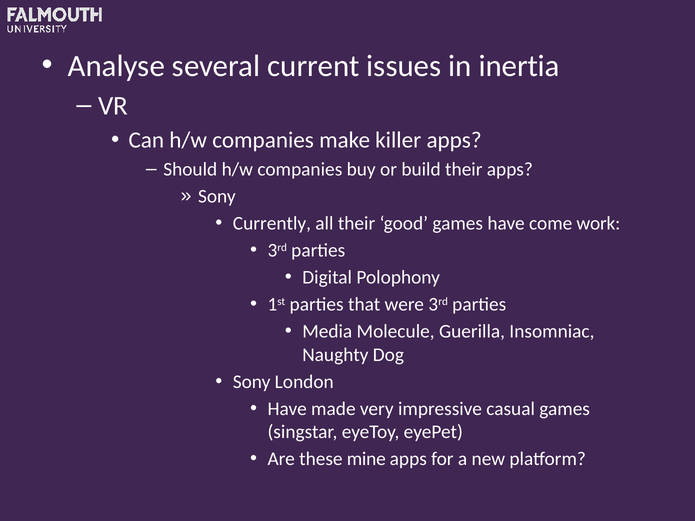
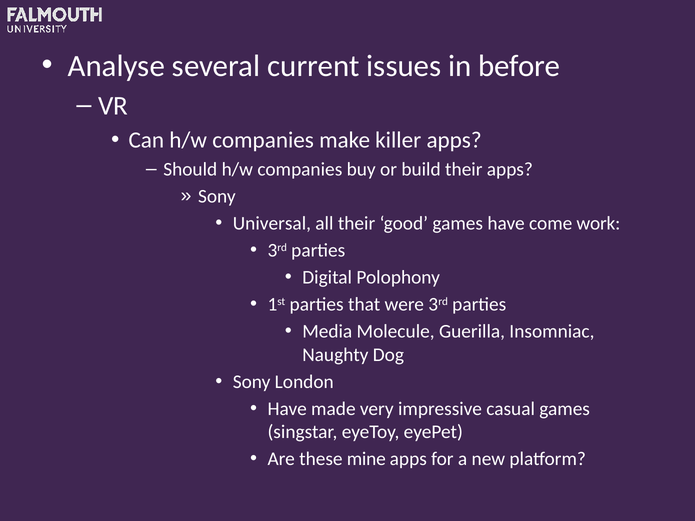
inertia: inertia -> before (519, 66)
Currently: Currently -> Universal (272, 223)
